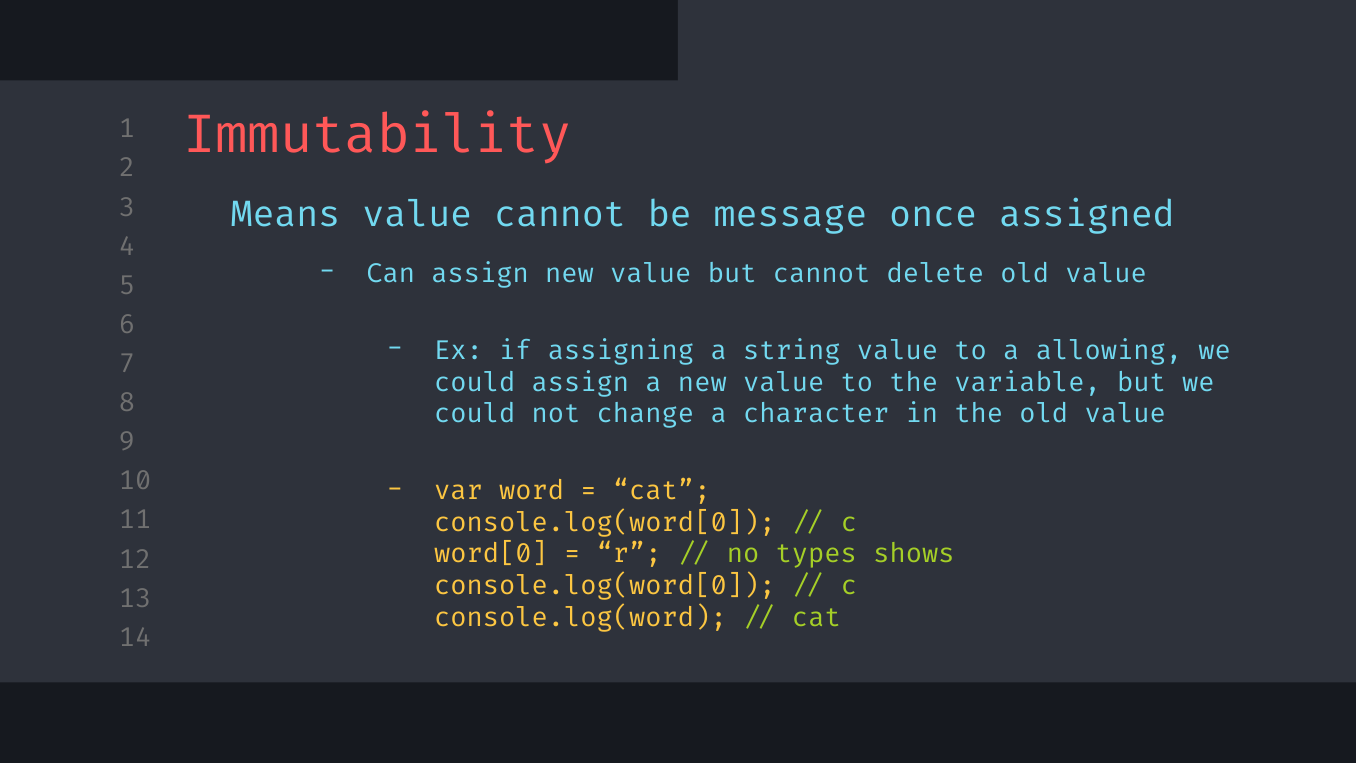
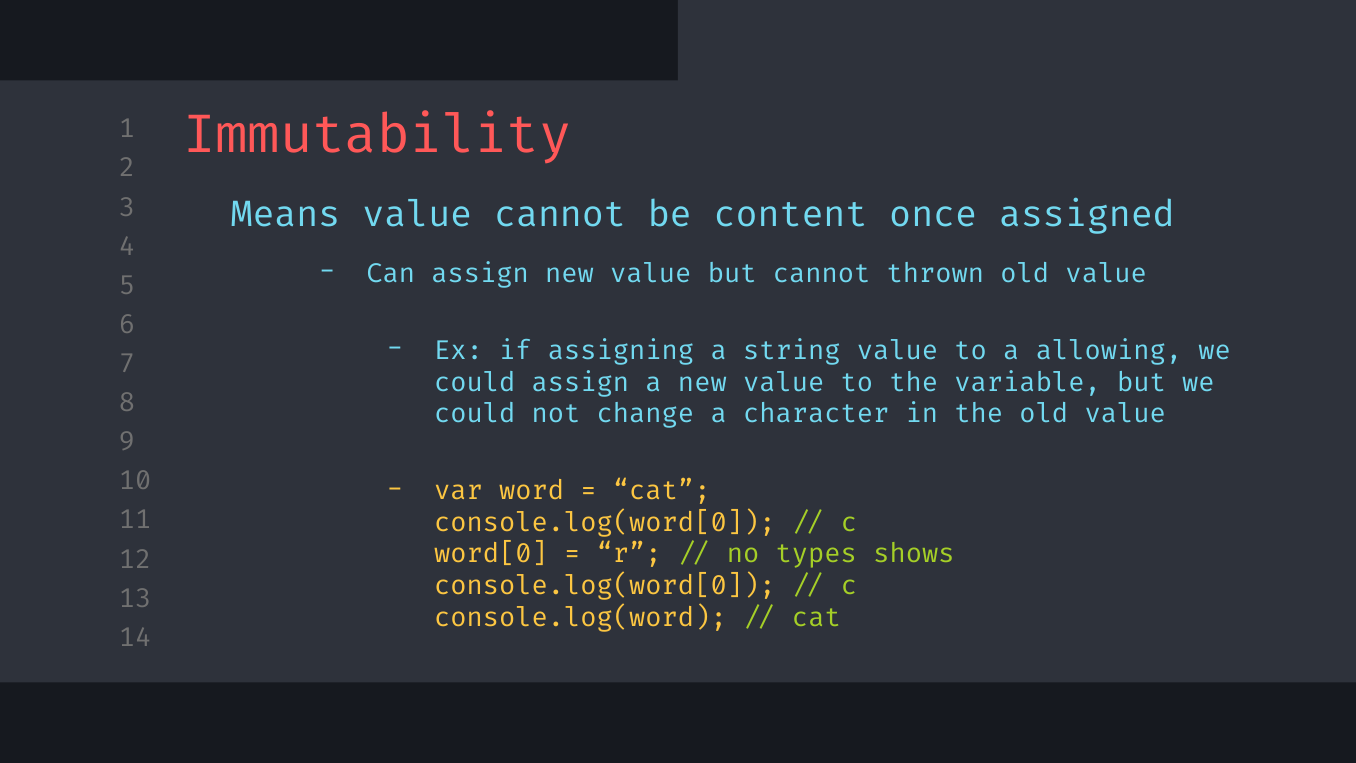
message: message -> content (791, 214)
delete: delete -> thrown (935, 274)
